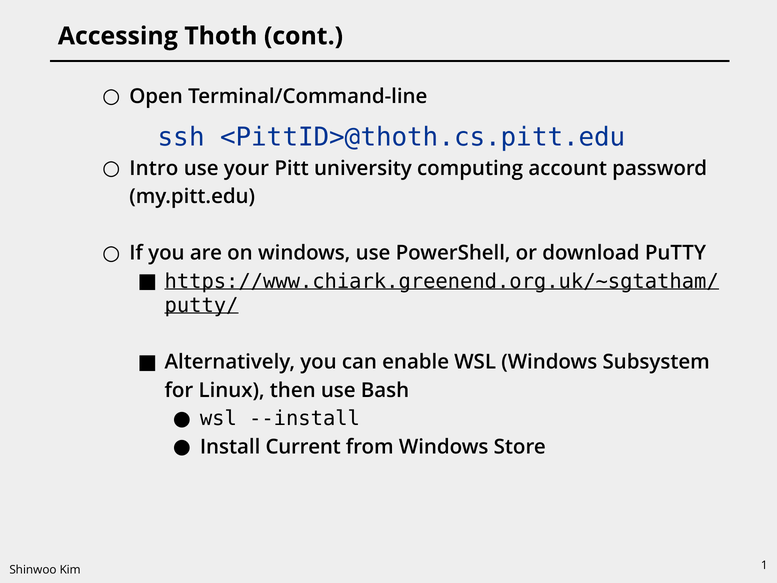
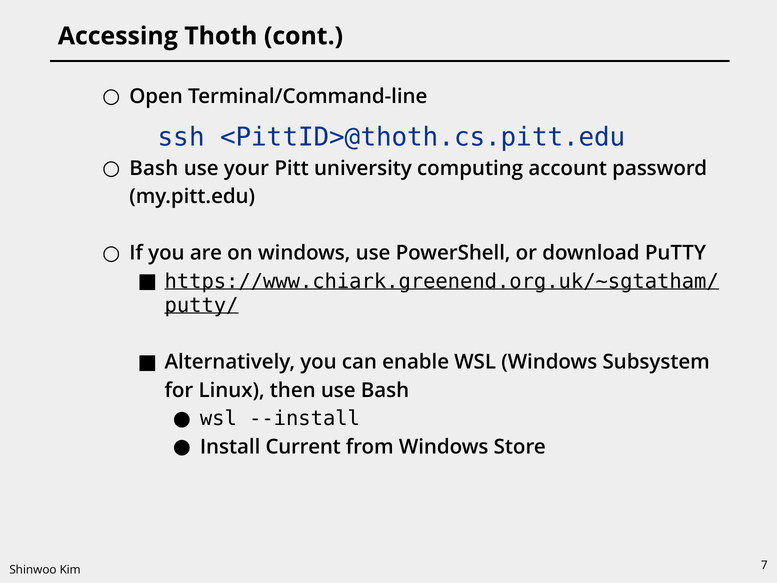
Intro: Intro -> Bash (154, 168)
1: 1 -> 7 (764, 565)
